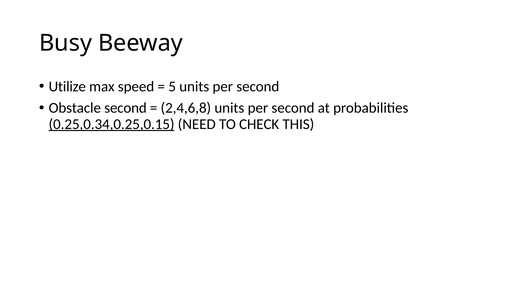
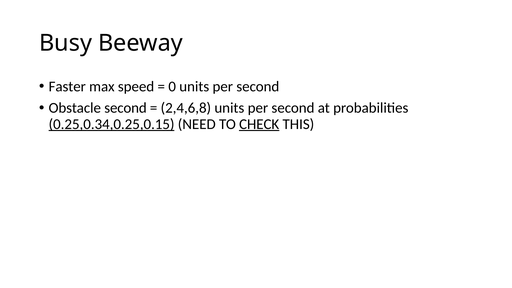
Utilize: Utilize -> Faster (67, 87)
5: 5 -> 0 (172, 87)
CHECK underline: none -> present (259, 124)
